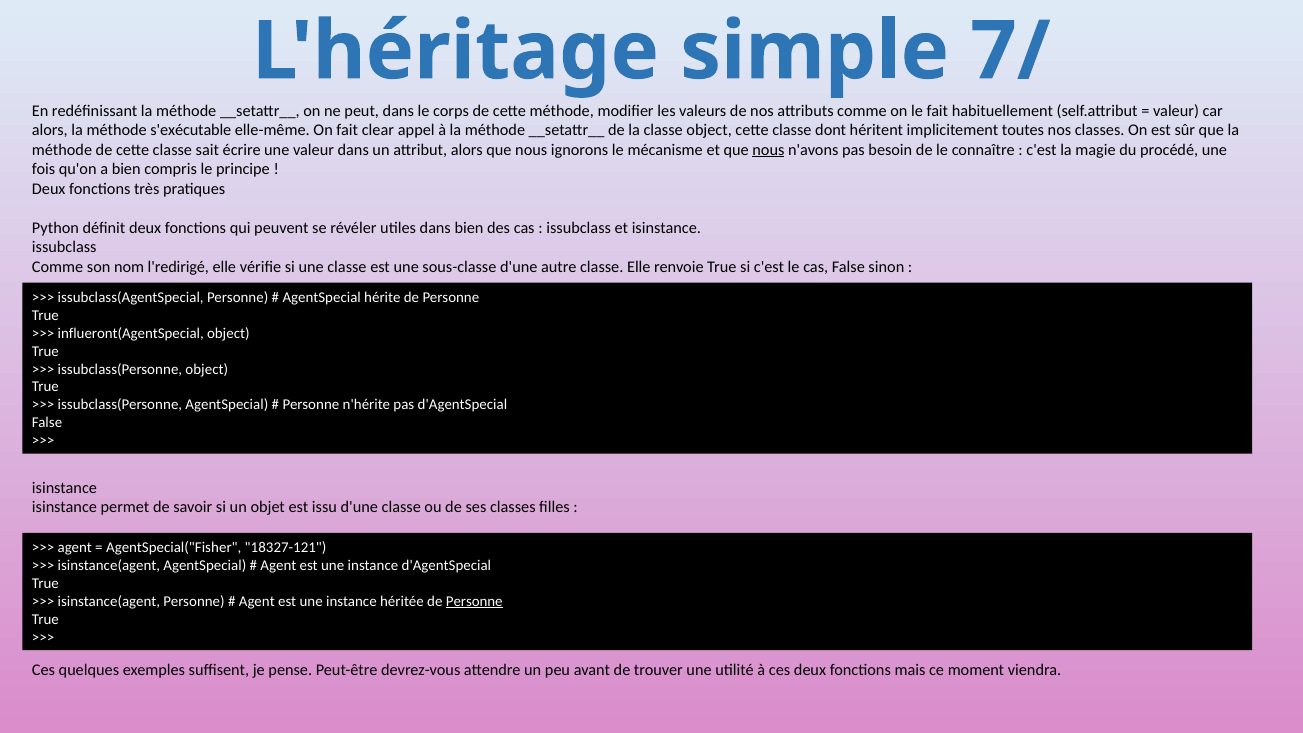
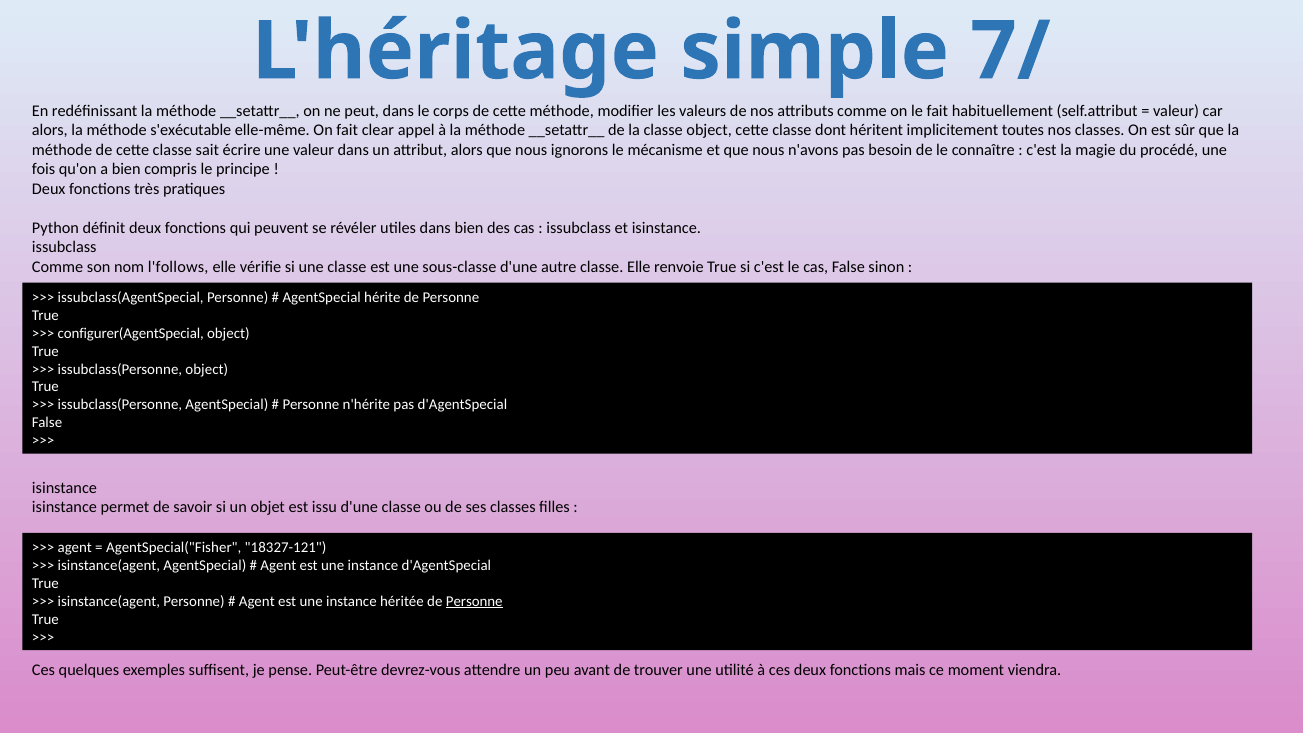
nous underline: present -> none (768, 150)
l'redirigé: l'redirigé -> l'follows (178, 267)
influeront(AgentSpecial: influeront(AgentSpecial -> configurer(AgentSpecial (131, 333)
